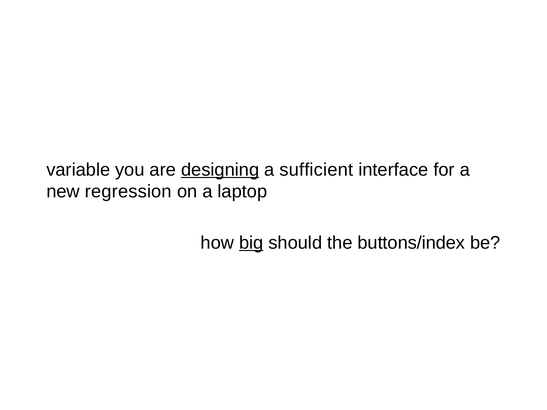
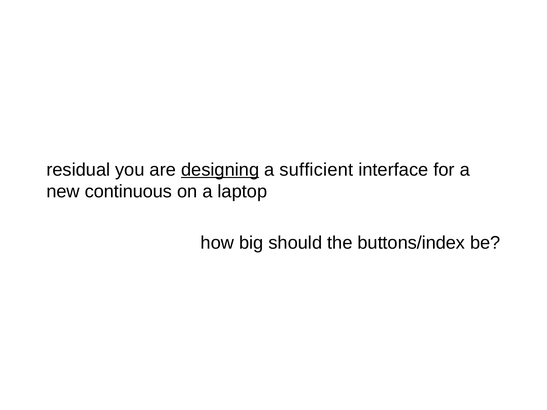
variable: variable -> residual (78, 170)
regression: regression -> continuous (128, 192)
big underline: present -> none (251, 243)
